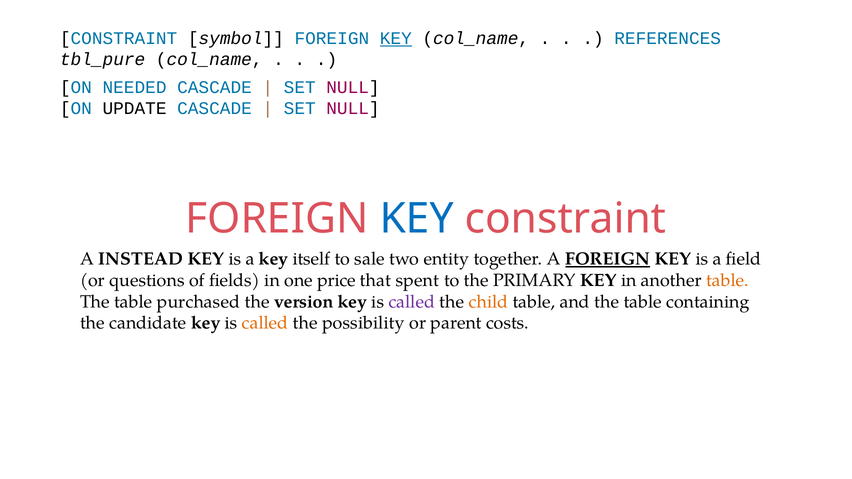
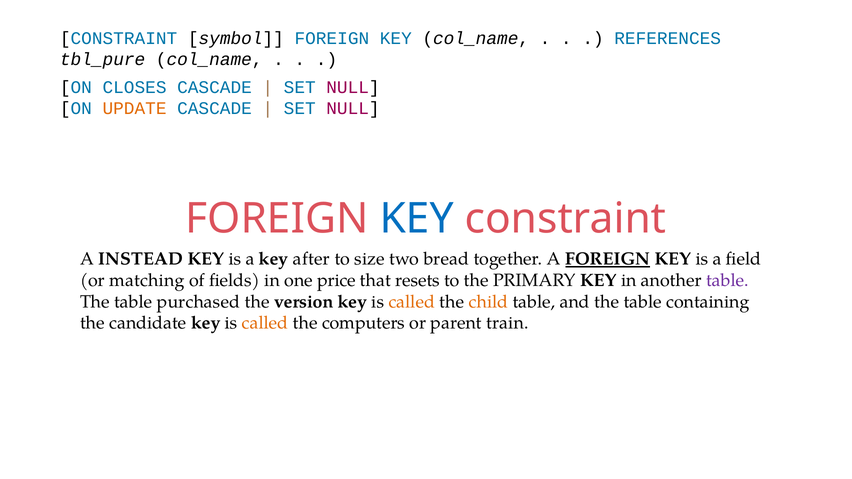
KEY underline: present -> none (396, 38)
NEEDED: NEEDED -> CLOSES (135, 87)
UPDATE colour: black -> orange (135, 109)
itself: itself -> after (311, 259)
sale: sale -> size (370, 259)
entity: entity -> bread (446, 259)
questions: questions -> matching (147, 281)
spent: spent -> resets (418, 281)
table colour: orange -> purple (727, 281)
called colour: purple -> orange (412, 302)
possibility: possibility -> computers (364, 323)
costs: costs -> train (507, 323)
